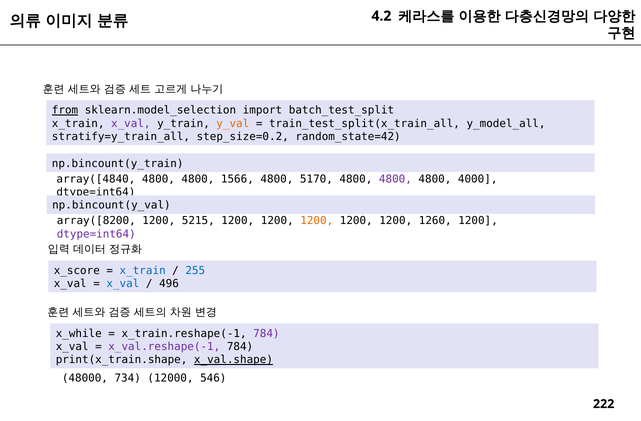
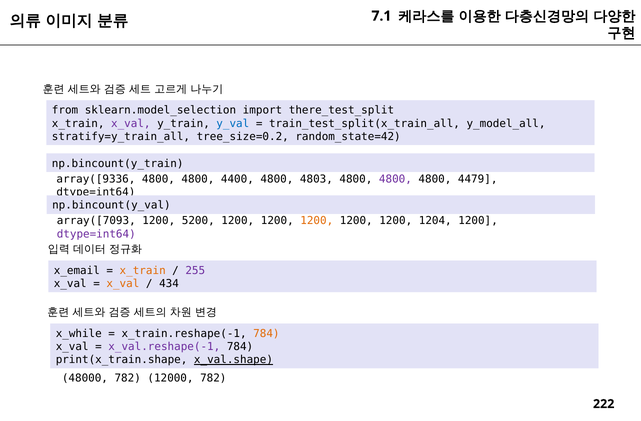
4.2: 4.2 -> 7.1 (381, 16)
from underline: present -> none (65, 110)
batch_test_split: batch_test_split -> there_test_split (341, 110)
y_val colour: orange -> blue (233, 123)
step_size=0.2: step_size=0.2 -> tree_size=0.2 (243, 137)
array([4840: array([4840 -> array([9336 (96, 179)
1566: 1566 -> 4400 (237, 179)
5170: 5170 -> 4803 (316, 179)
4000: 4000 -> 4479 (478, 179)
array([8200: array([8200 -> array([7093 (96, 221)
5215: 5215 -> 5200 (198, 221)
1260: 1260 -> 1204 (435, 221)
x_score: x_score -> x_email (77, 271)
x_train colour: blue -> orange (143, 271)
255 colour: blue -> purple (195, 271)
x_val colour: blue -> orange (123, 284)
496: 496 -> 434 (169, 284)
784 colour: purple -> orange (266, 334)
48000 734: 734 -> 782 (128, 378)
12000 546: 546 -> 782 (213, 378)
